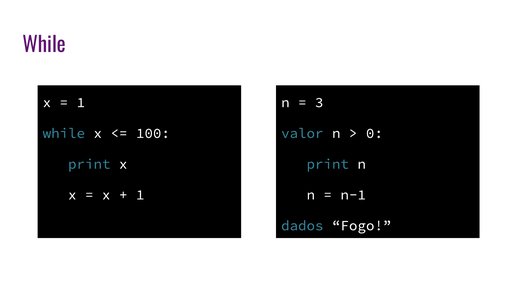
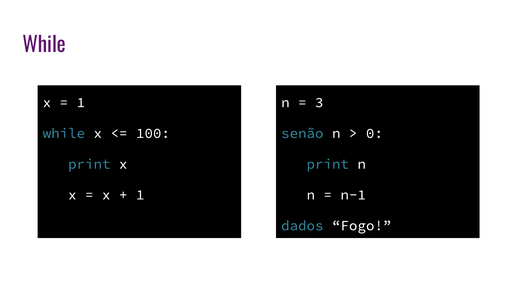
valor: valor -> senão (302, 133)
